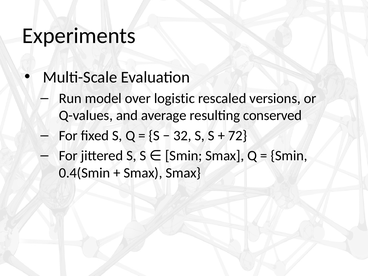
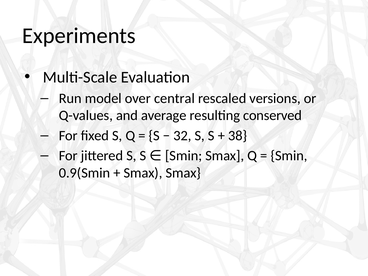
logistic: logistic -> central (174, 98)
72: 72 -> 38 (238, 136)
0.4(Smin: 0.4(Smin -> 0.9(Smin (84, 173)
